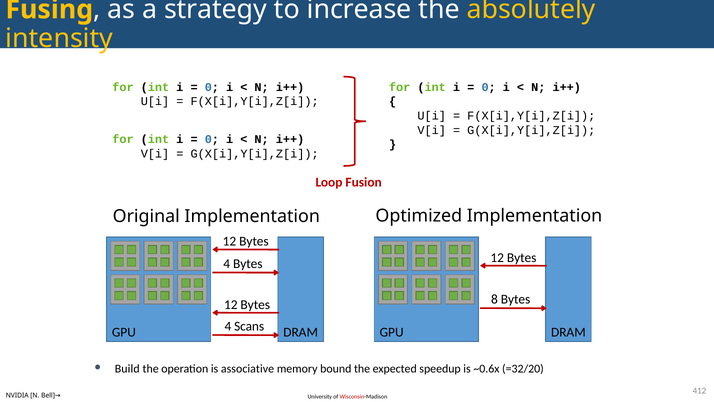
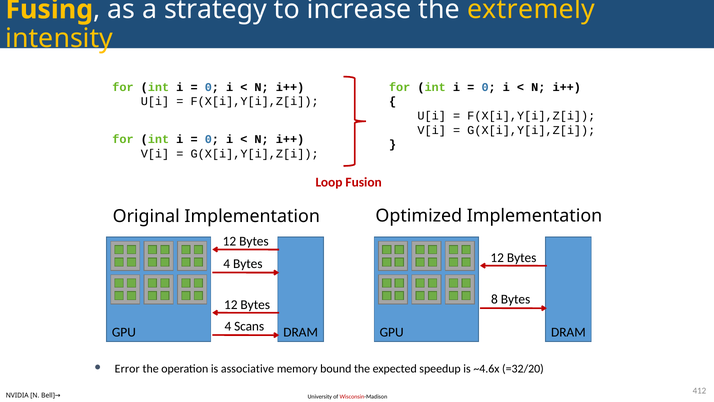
absolutely: absolutely -> extremely (531, 9)
Build: Build -> Error (127, 369)
~0.6x: ~0.6x -> ~4.6x (486, 369)
